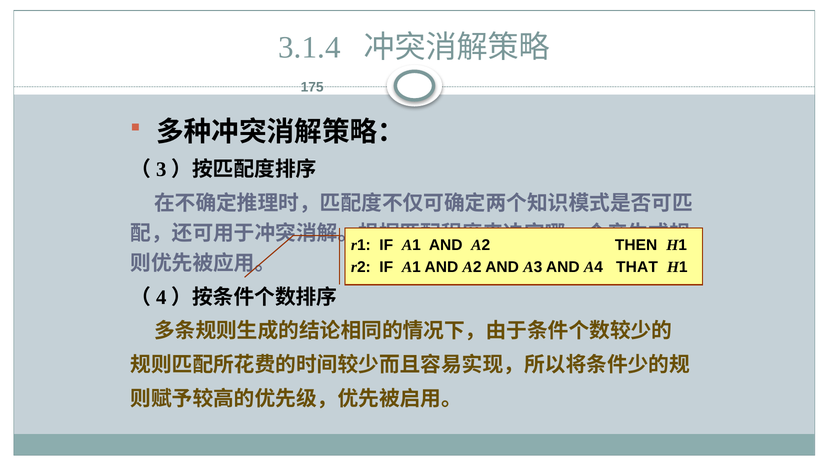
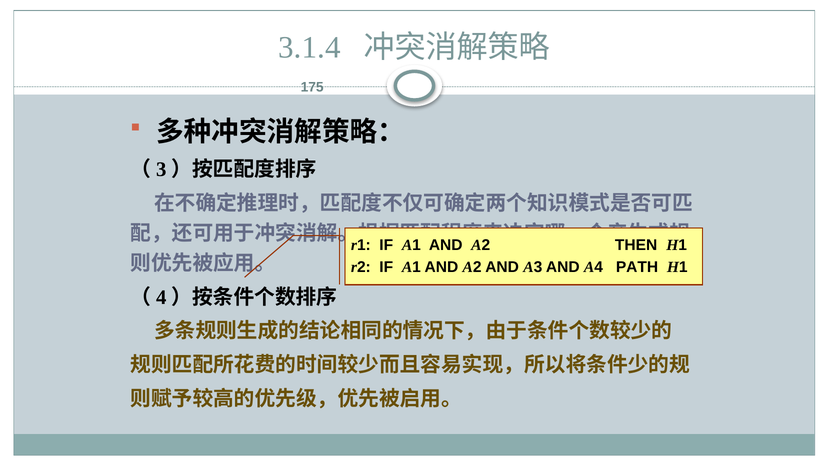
THAT: THAT -> PATH (637, 268)
